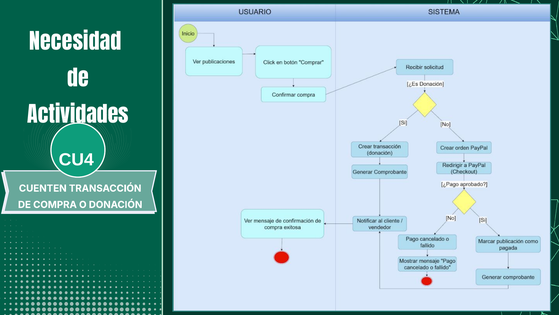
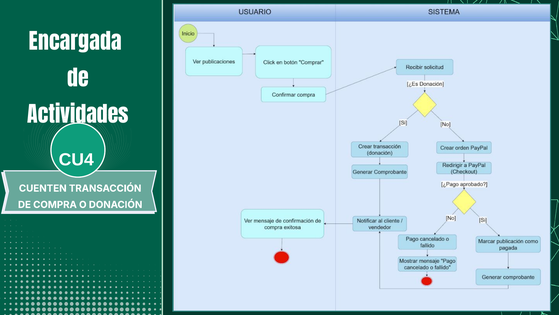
Necesidad: Necesidad -> Encargada (75, 43)
